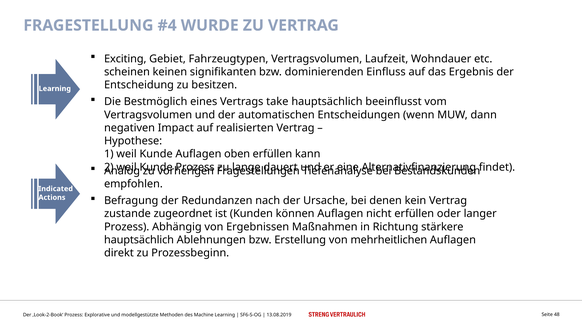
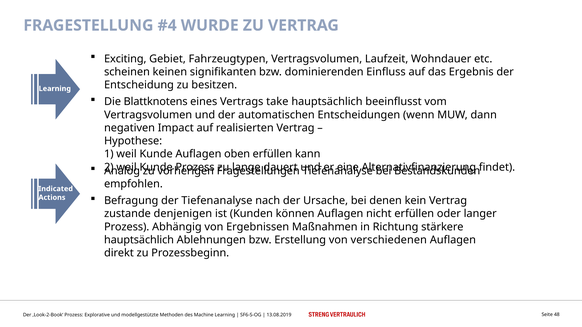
Bestmöglich: Bestmöglich -> Blattknotens (156, 102)
der Redundanzen: Redundanzen -> Tiefenanalyse (217, 201)
zugeordnet: zugeordnet -> denjenigen (183, 214)
mehrheitlichen: mehrheitlichen -> verschiedenen (389, 240)
